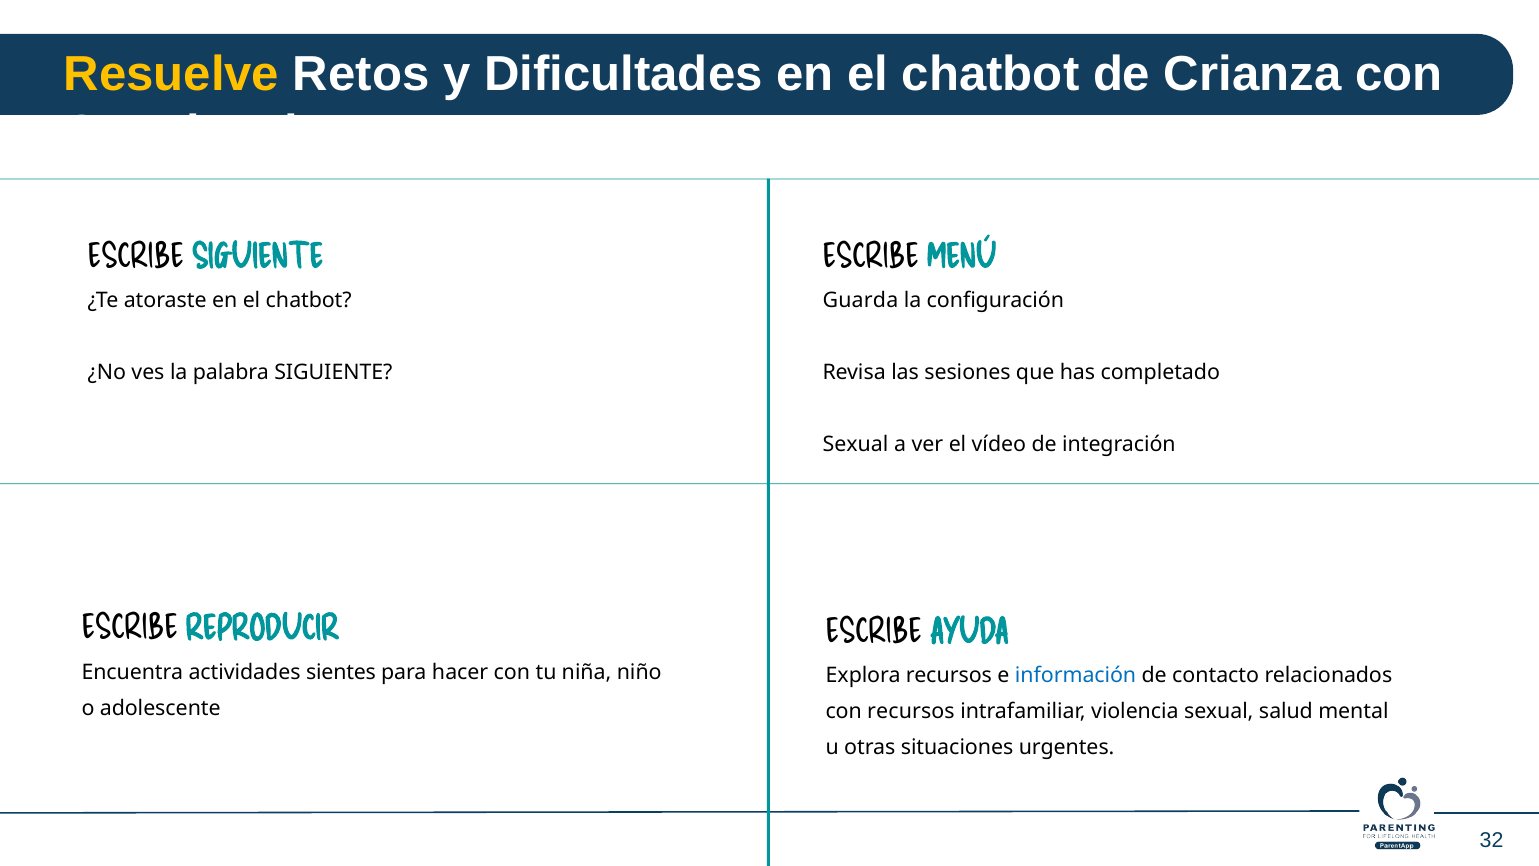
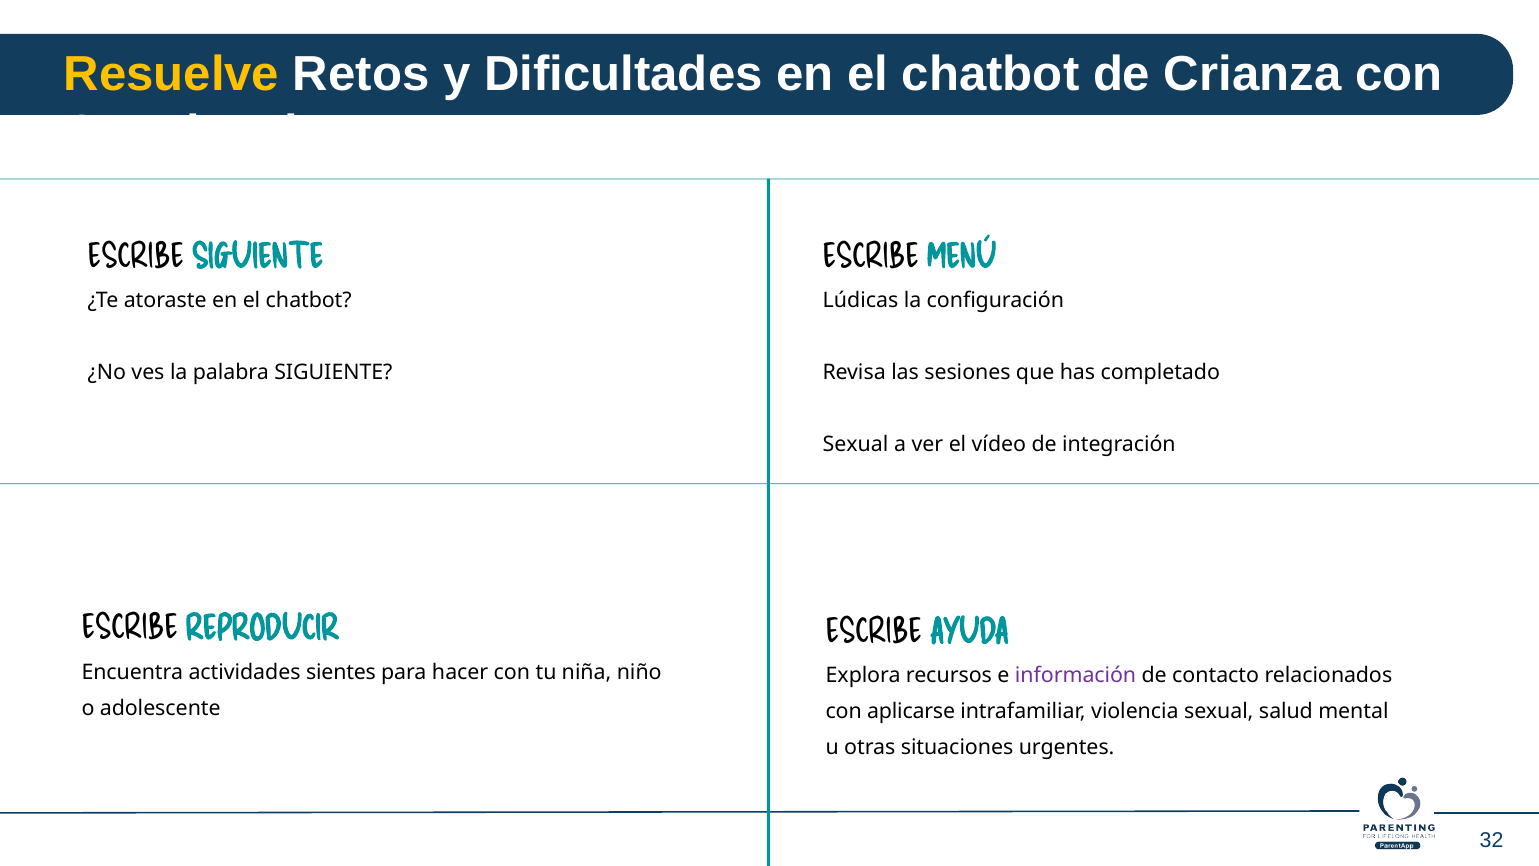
Guarda: Guarda -> Lúdicas (860, 301)
información colour: blue -> purple (1076, 676)
con recursos: recursos -> aplicarse (911, 712)
